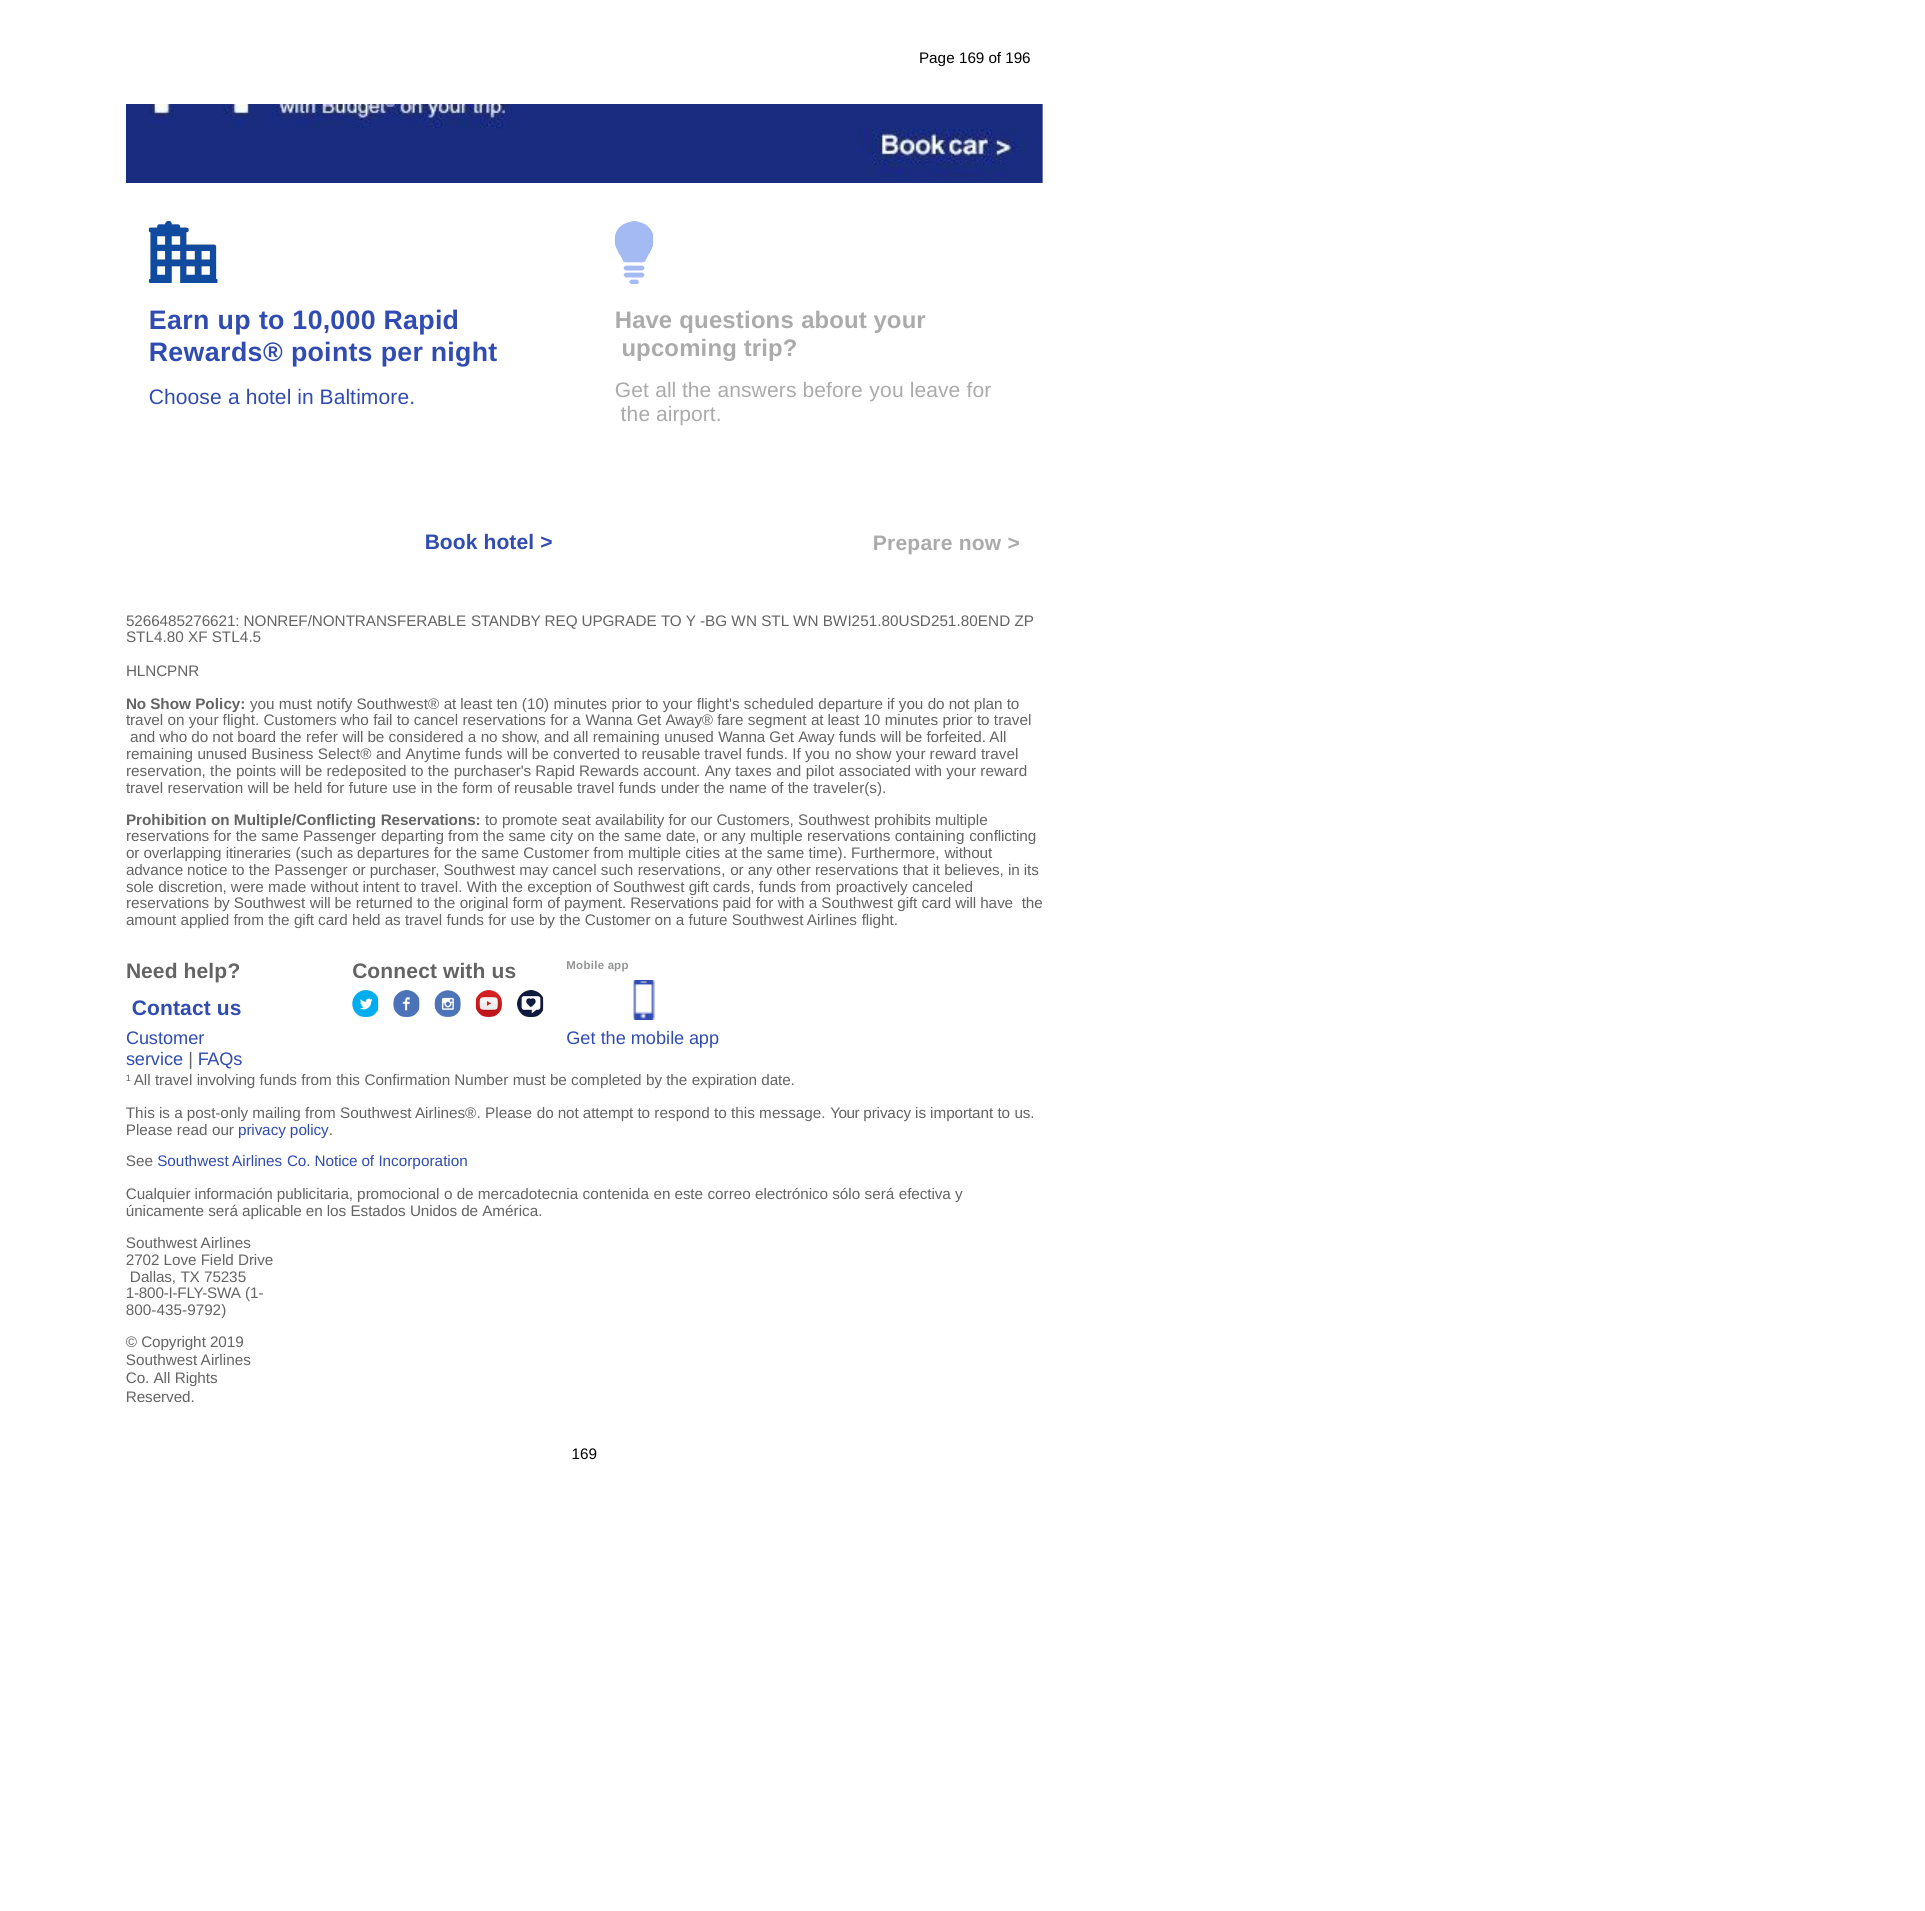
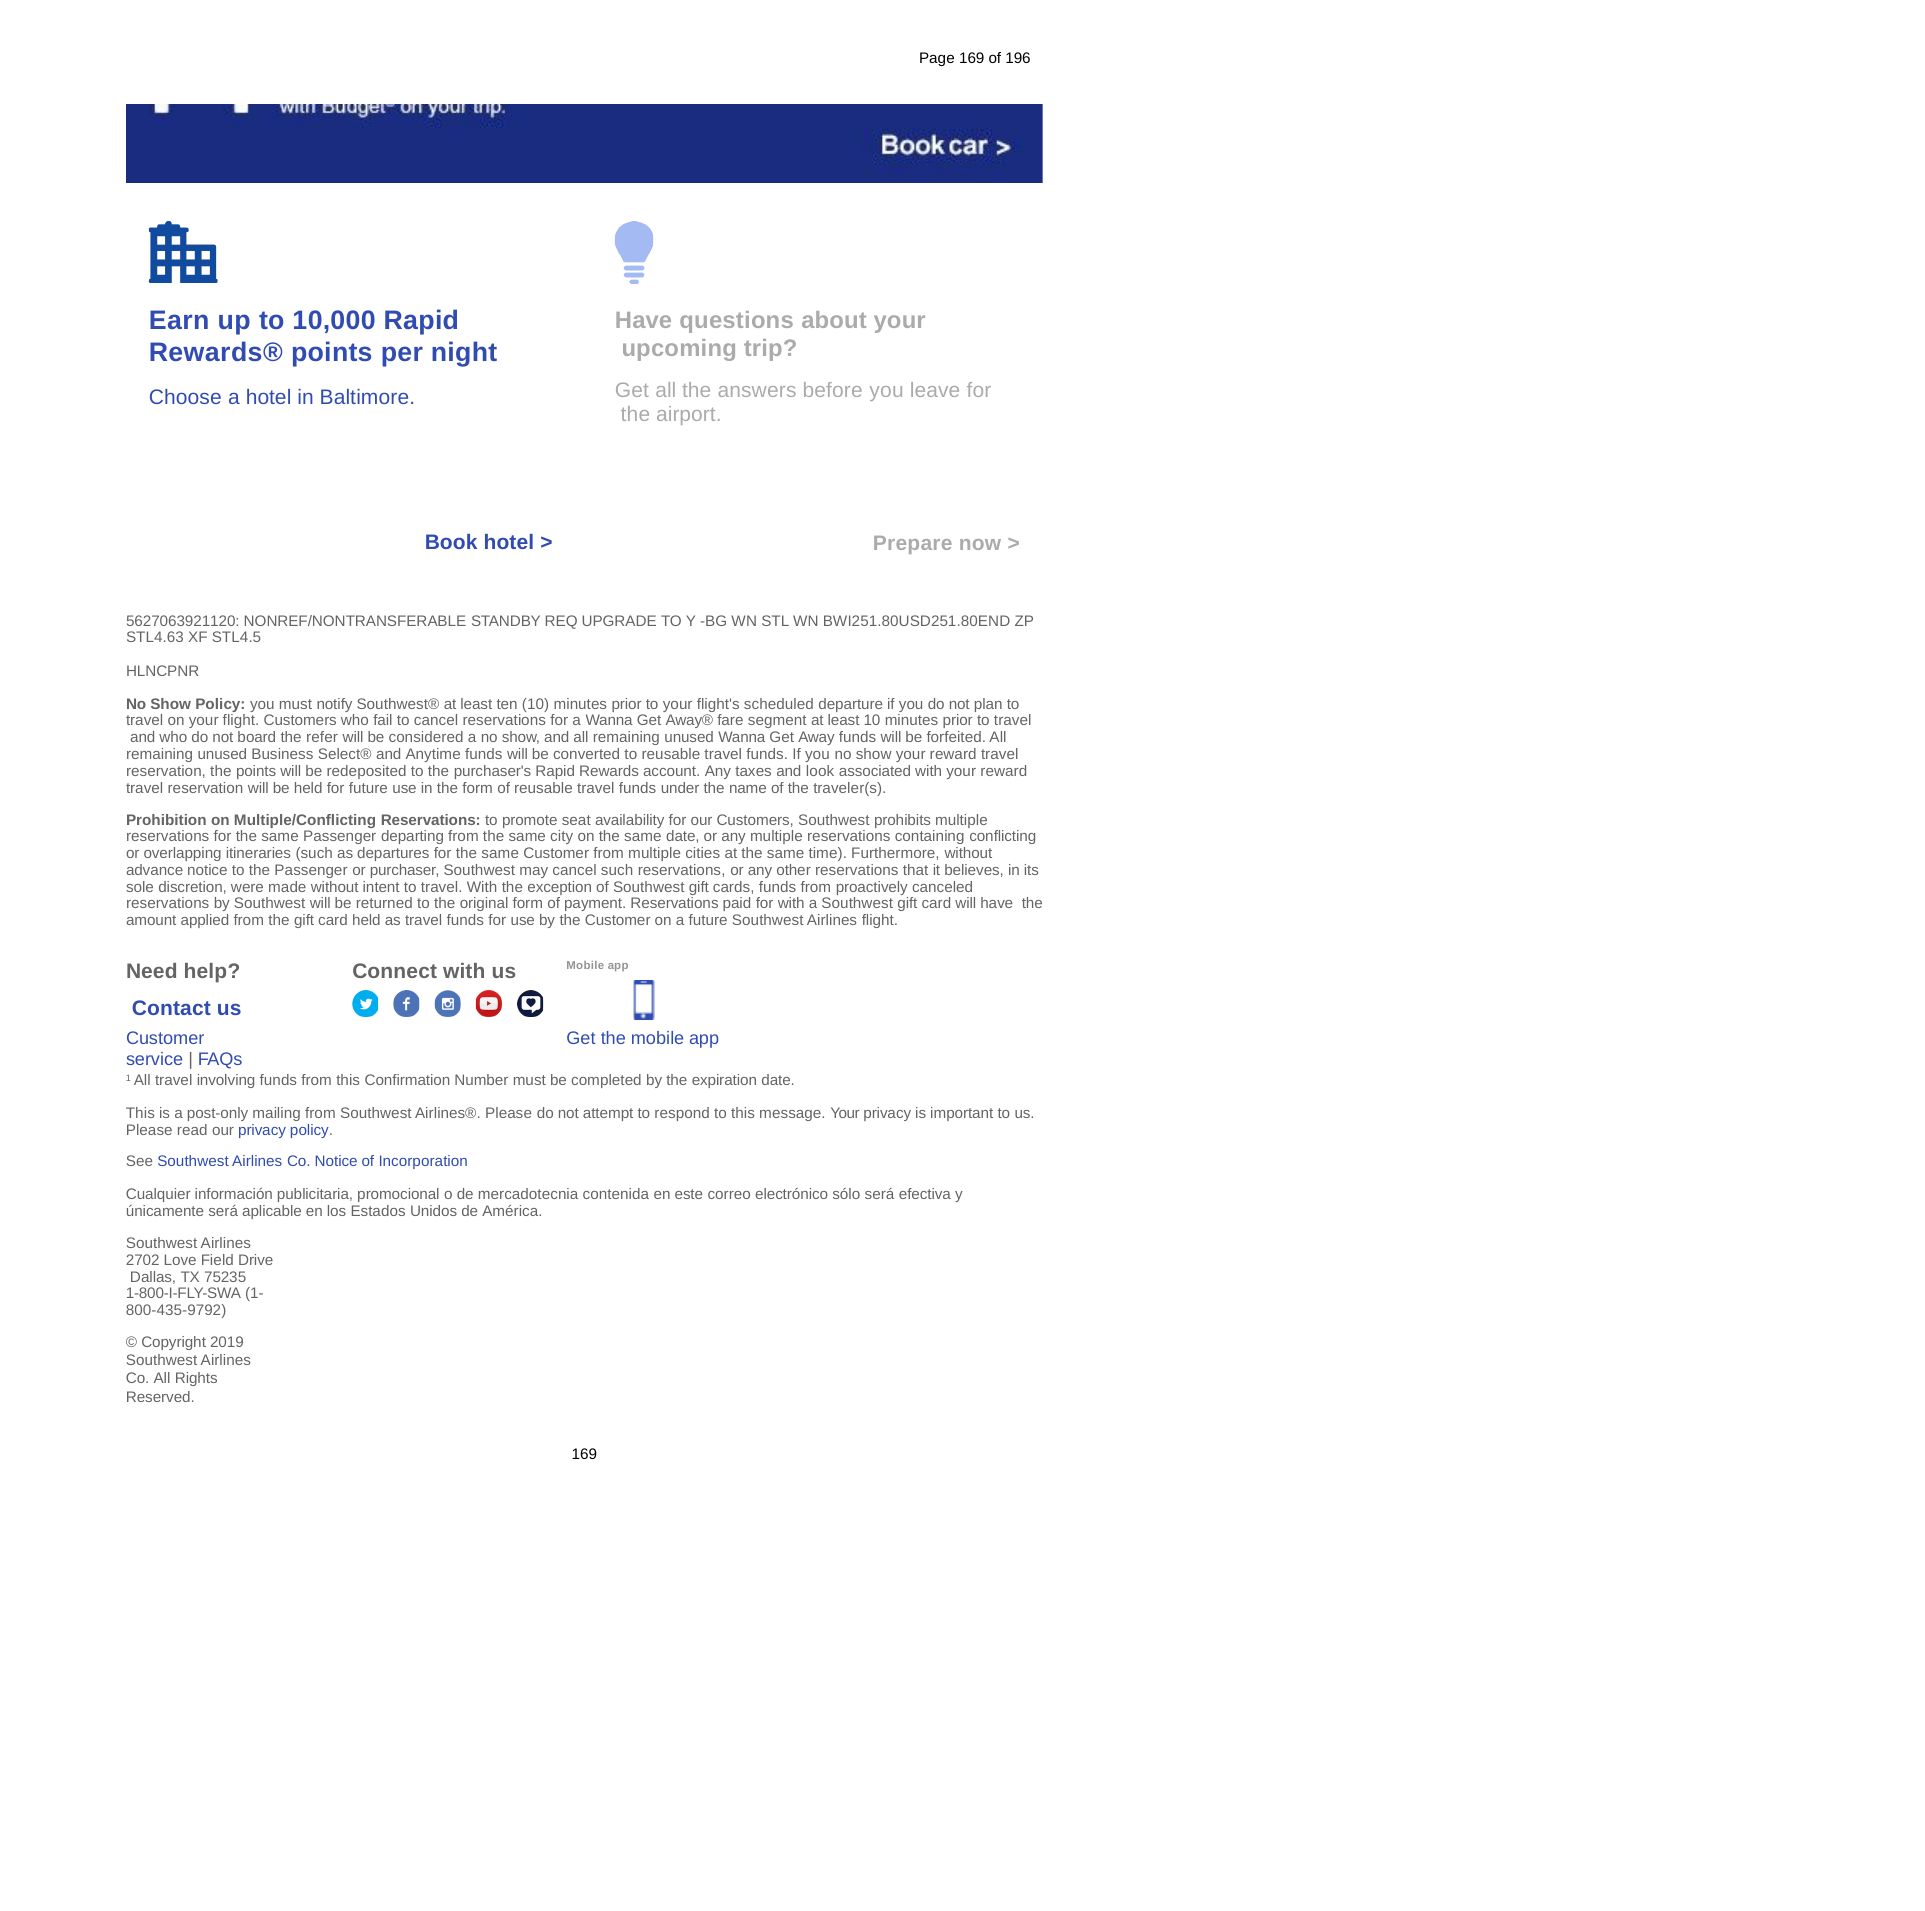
5266485276621: 5266485276621 -> 5627063921120 (183, 621)
STL4.80: STL4.80 -> STL4.63 (155, 638)
pilot: pilot -> look (820, 771)
